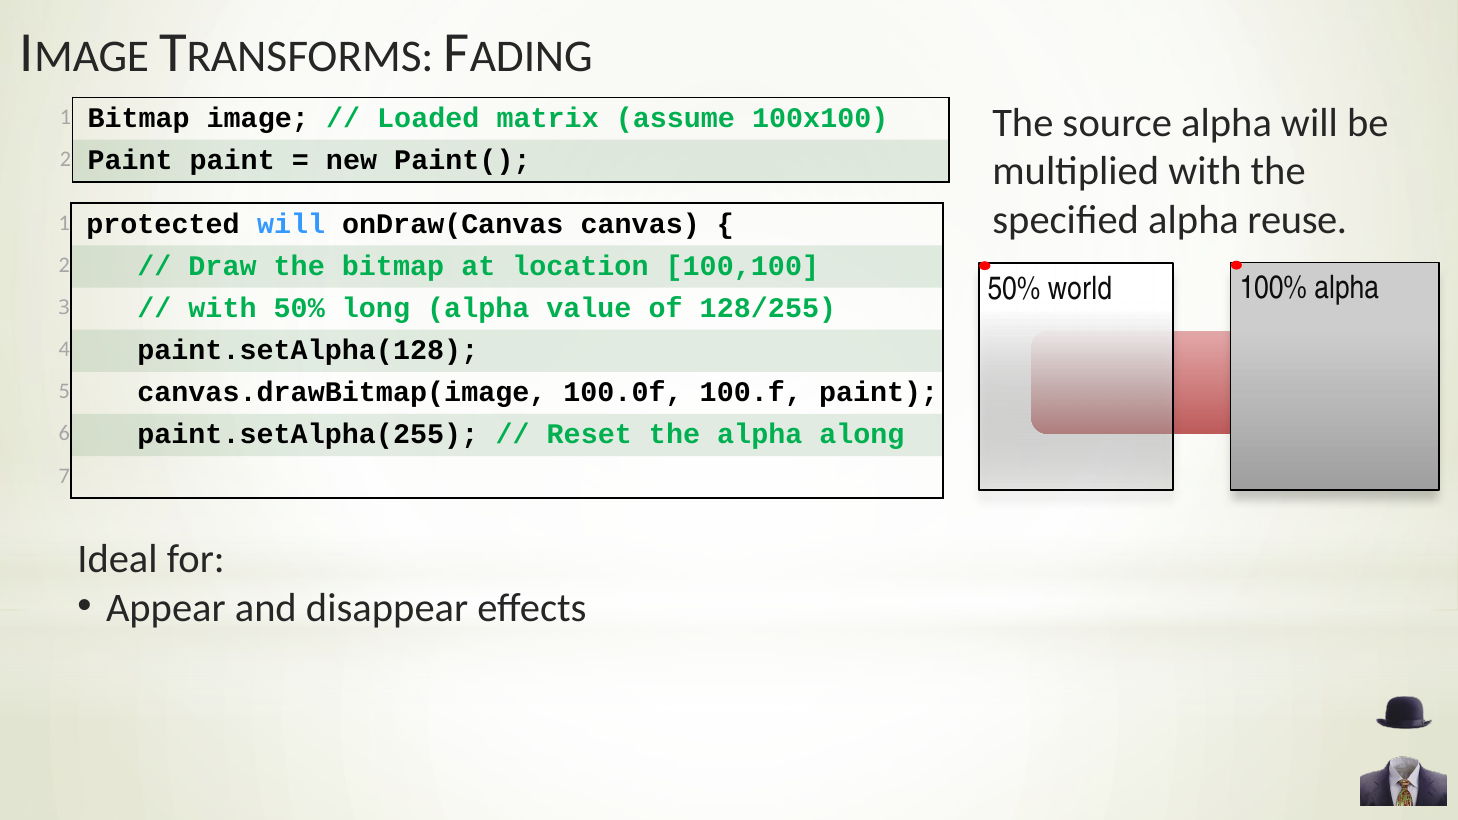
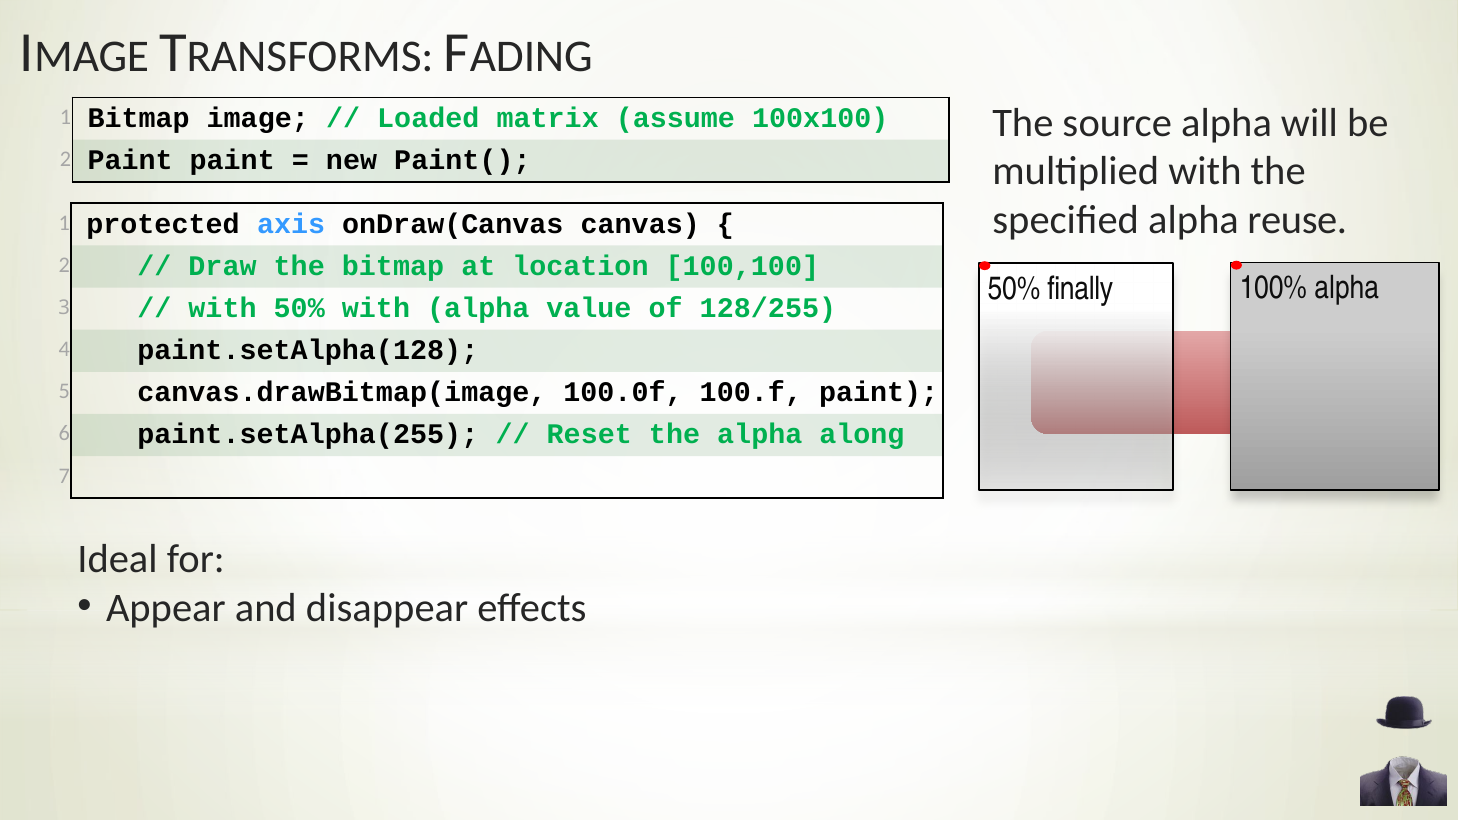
protected will: will -> axis (291, 224)
world: world -> finally (1080, 289)
50% long: long -> with (376, 308)
